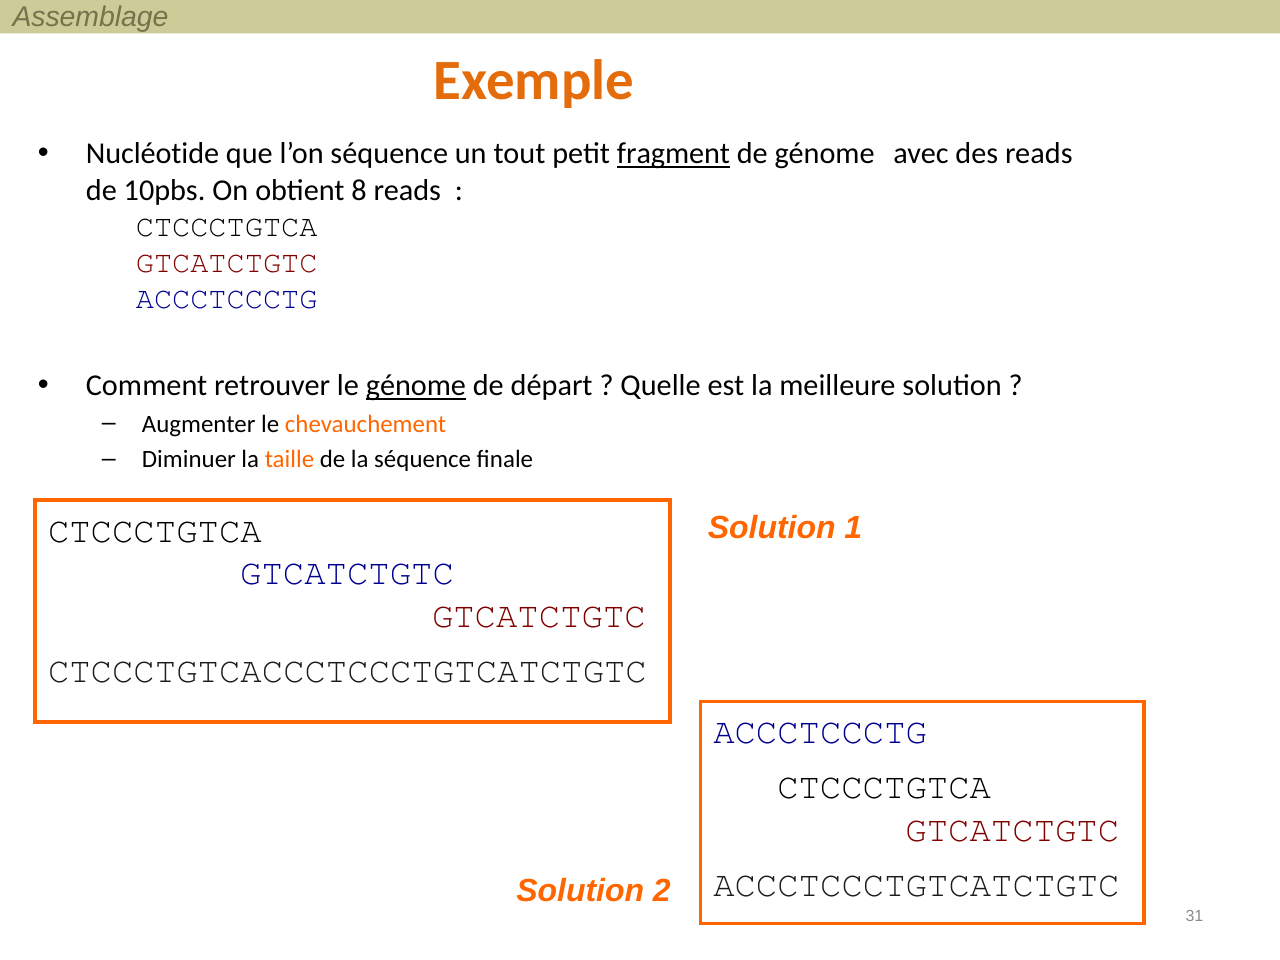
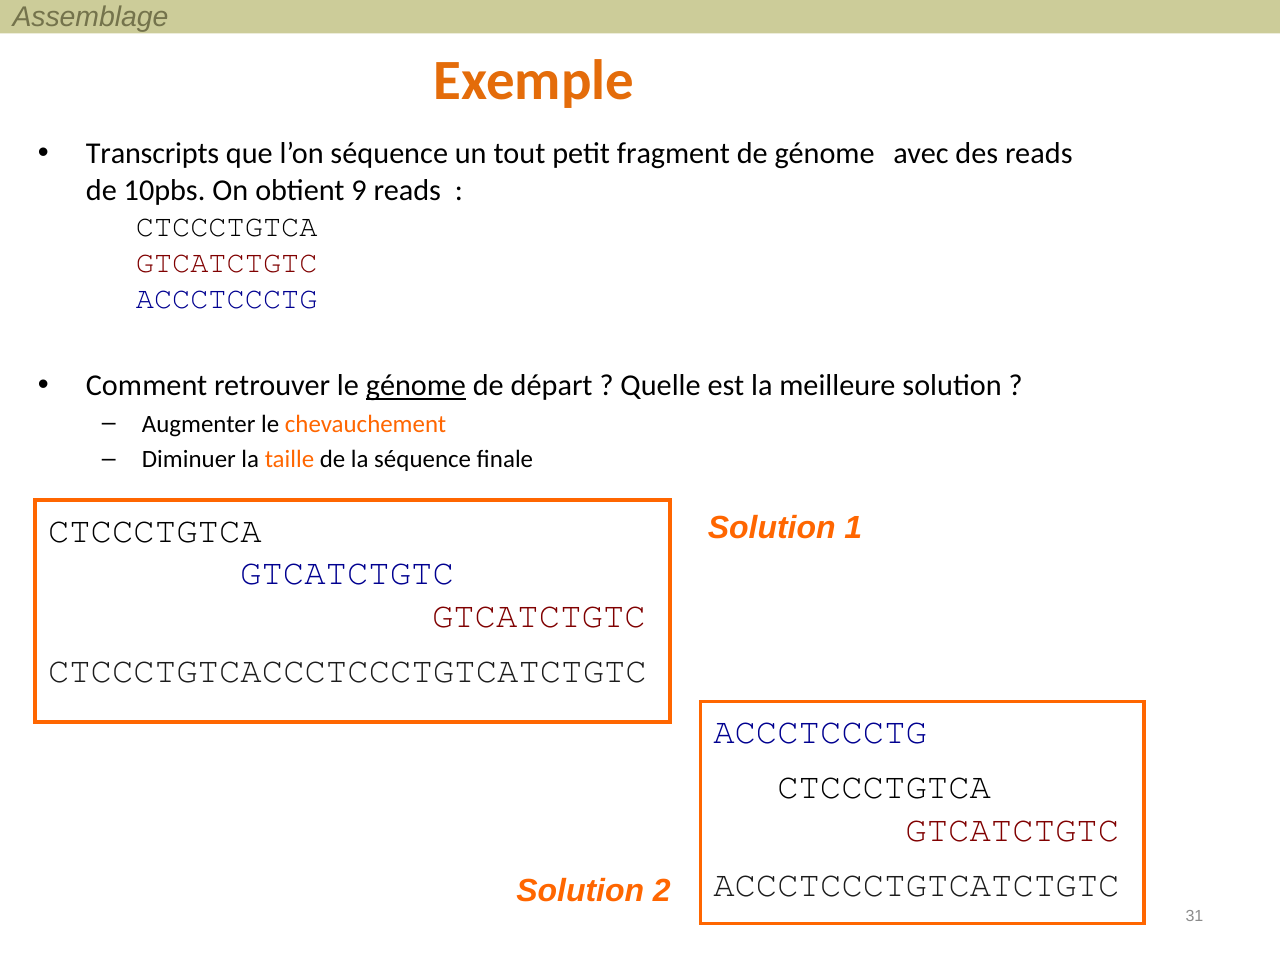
Nucléotide: Nucléotide -> Transcripts (153, 154)
fragment underline: present -> none (673, 154)
8: 8 -> 9 (359, 190)
